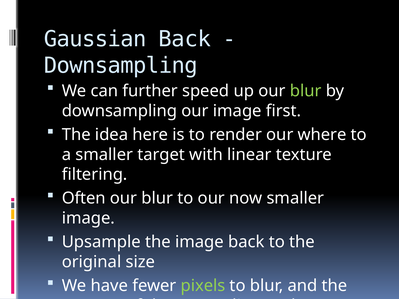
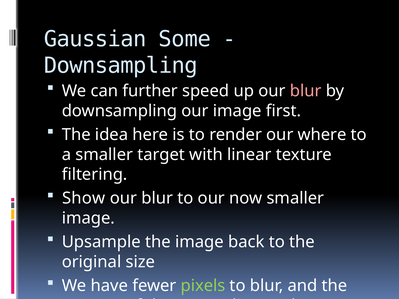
Gaussian Back: Back -> Some (185, 39)
blur colour: light green -> pink (306, 91)
Often: Often -> Show (84, 198)
